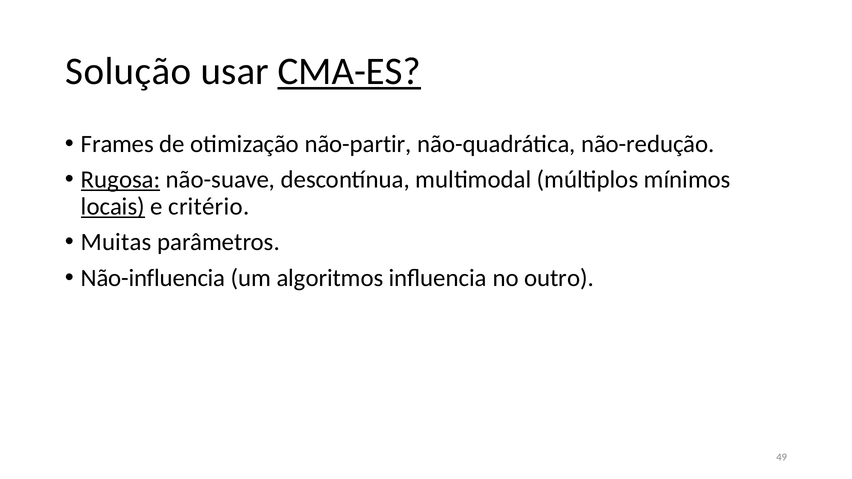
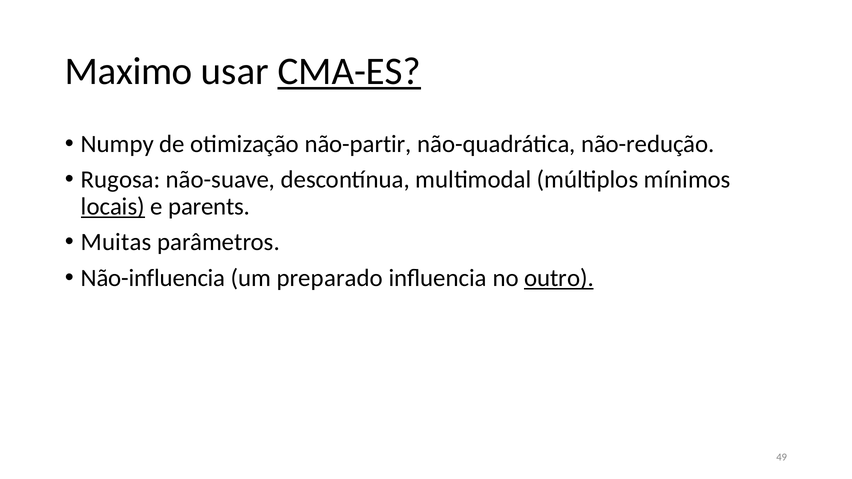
Solução: Solução -> Maximo (129, 72)
Frames: Frames -> Numpy (117, 144)
Rugosa underline: present -> none (121, 180)
critério: critério -> parents (209, 207)
algoritmos: algoritmos -> preparado (330, 278)
outro underline: none -> present (559, 278)
